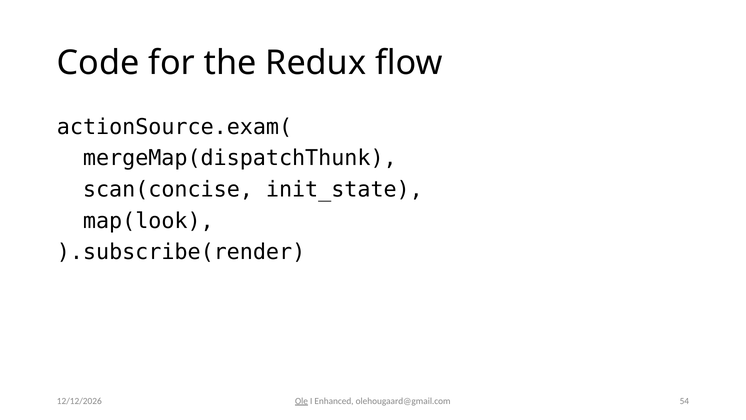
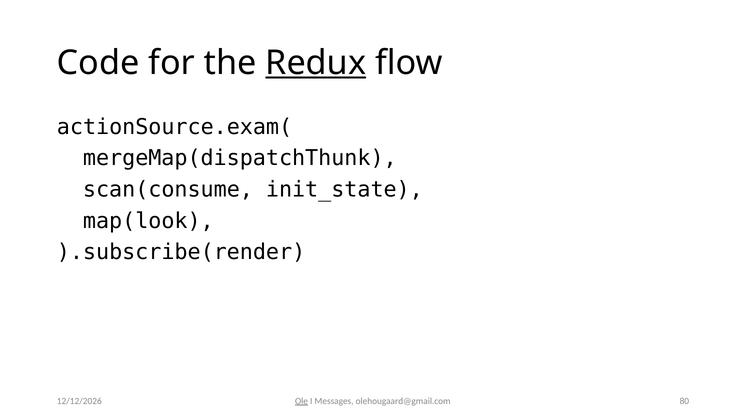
Redux underline: none -> present (316, 63)
scan(concise: scan(concise -> scan(consume (168, 189)
Enhanced: Enhanced -> Messages (334, 401)
54: 54 -> 80 (684, 401)
